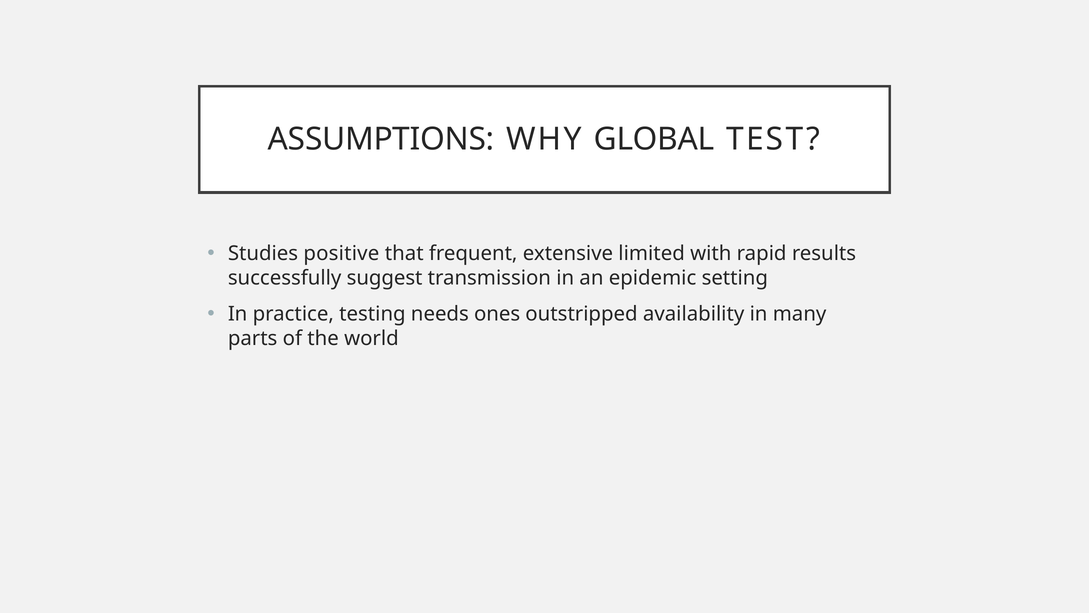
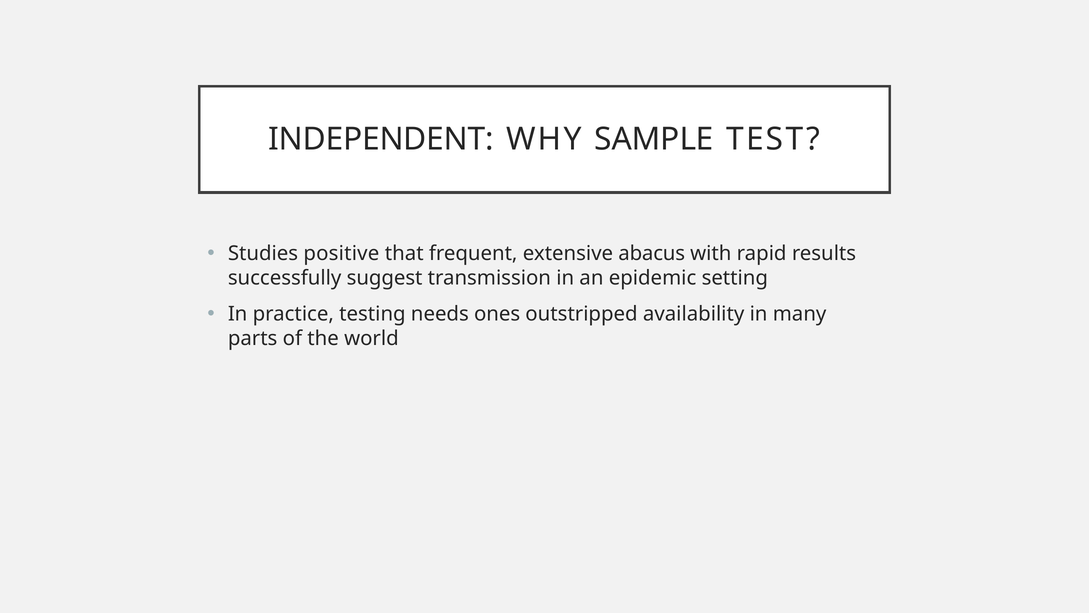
ASSUMPTIONS: ASSUMPTIONS -> INDEPENDENT (381, 139)
GLOBAL: GLOBAL -> SAMPLE (654, 139)
limited: limited -> abacus (652, 253)
